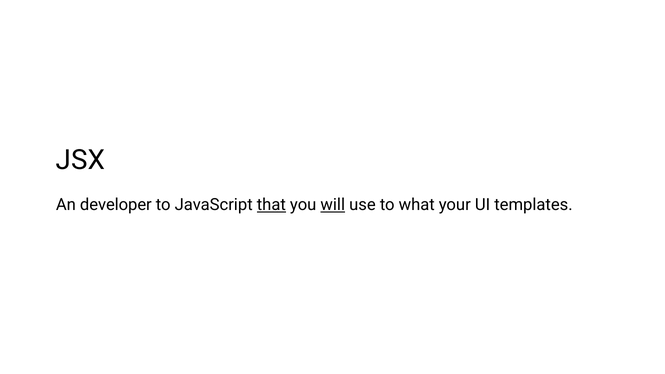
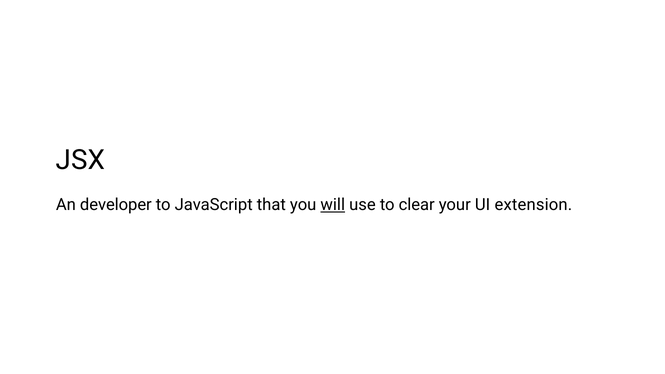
that underline: present -> none (271, 205)
what: what -> clear (417, 205)
templates: templates -> extension (533, 205)
